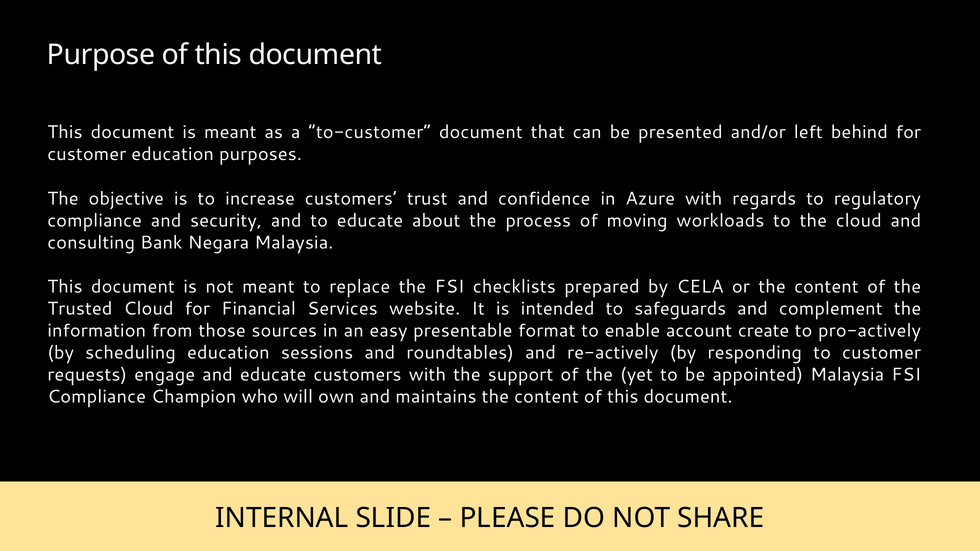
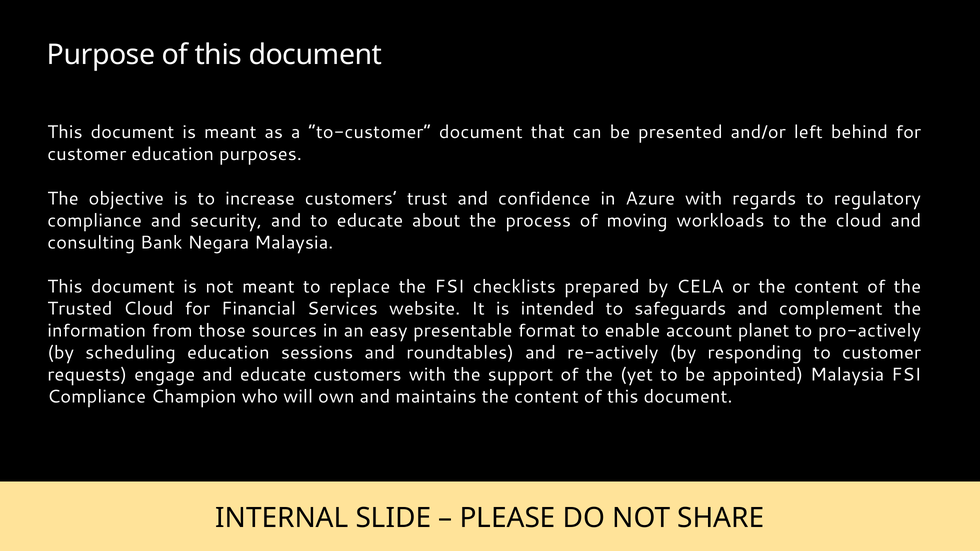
create: create -> planet (764, 331)
